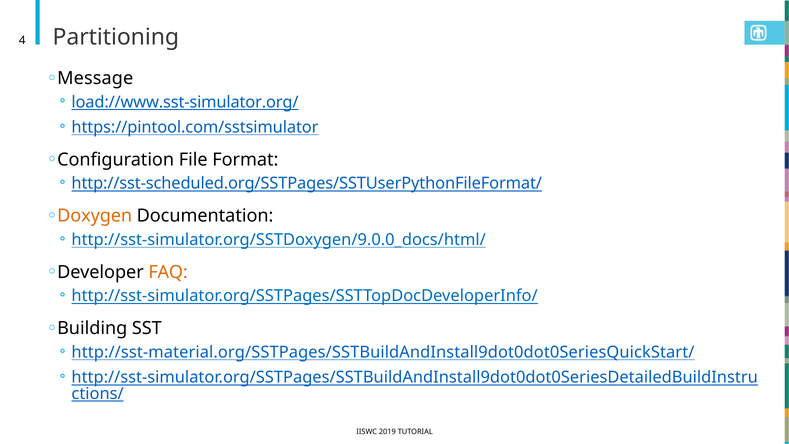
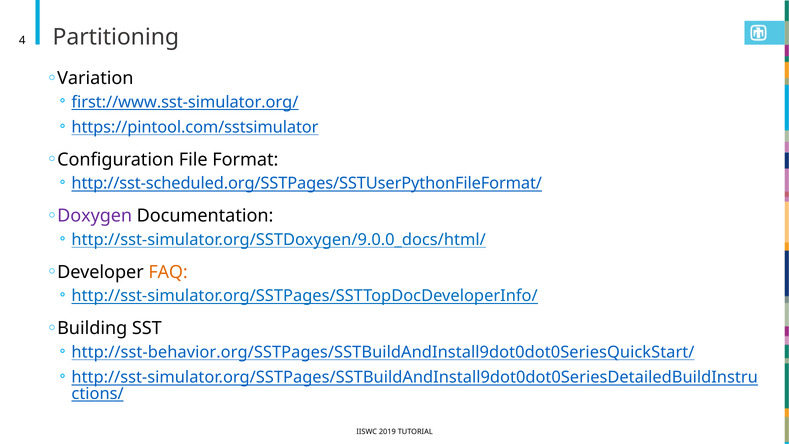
Message: Message -> Variation (95, 78)
load://www.sst-simulator.org/: load://www.sst-simulator.org/ -> first://www.sst-simulator.org/ (185, 102)
Doxygen colour: orange -> purple (95, 216)
http://sst-material.org/SSTPages/SSTBuildAndInstall9dot0dot0SeriesQuickStart/: http://sst-material.org/SSTPages/SSTBuildAndInstall9dot0dot0SeriesQuickStart/ -> http://sst-behavior.org/SSTPages/SSTBuildAndInstall9dot0dot0SeriesQuickStart/ (383, 352)
